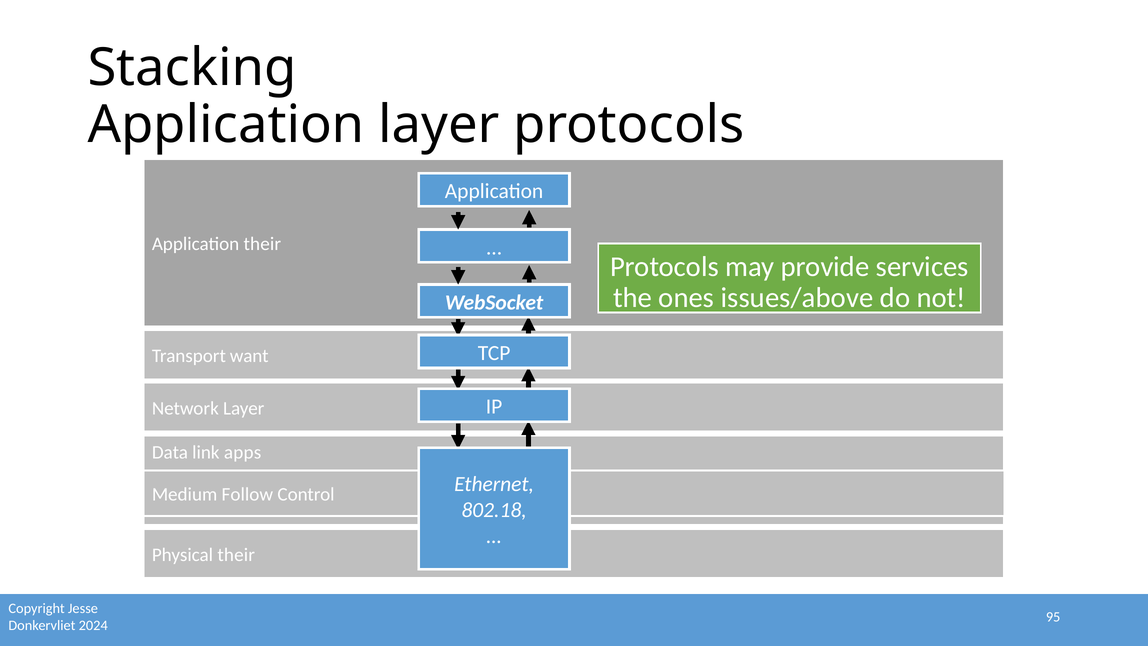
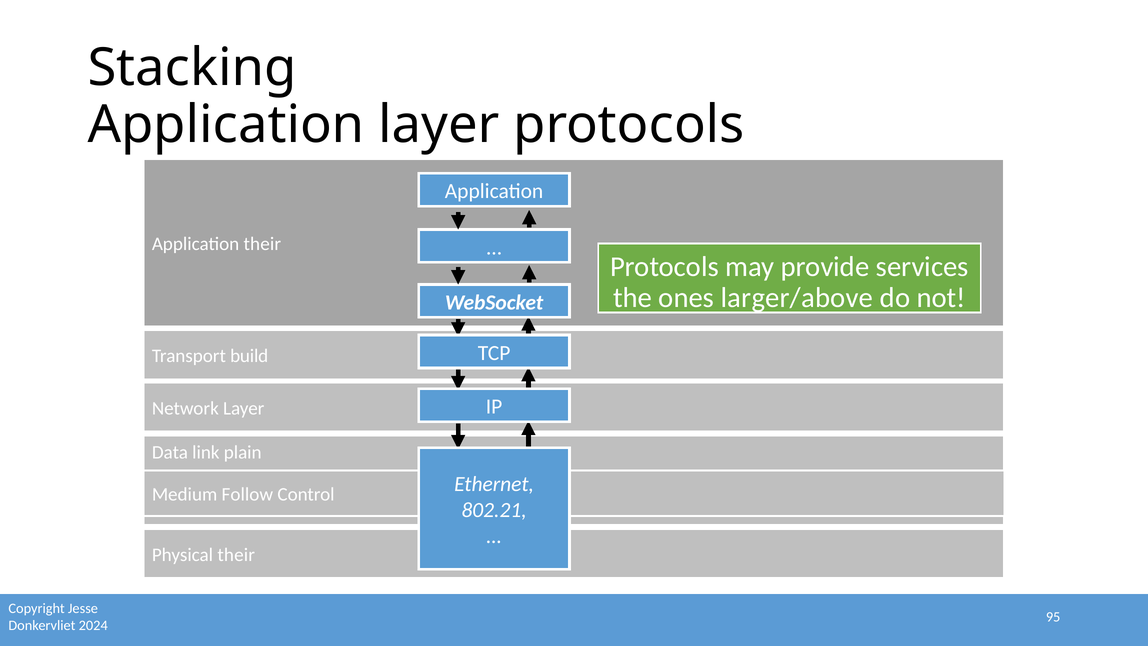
issues/above: issues/above -> larger/above (797, 298)
want: want -> build (249, 356)
apps: apps -> plain (243, 452)
802.18: 802.18 -> 802.21 (494, 510)
